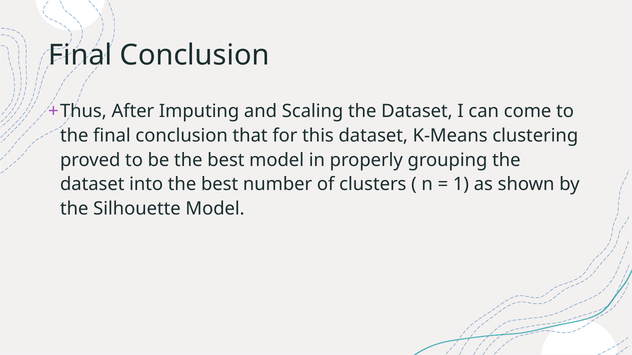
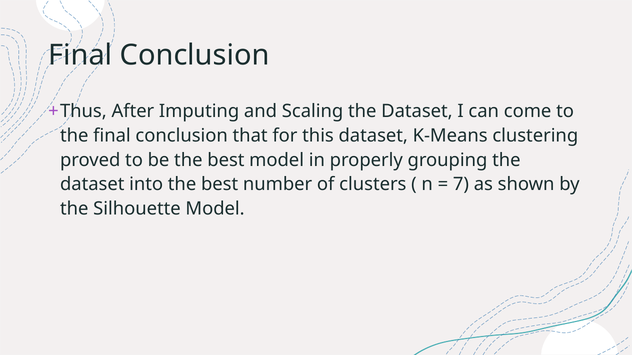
1: 1 -> 7 (461, 185)
